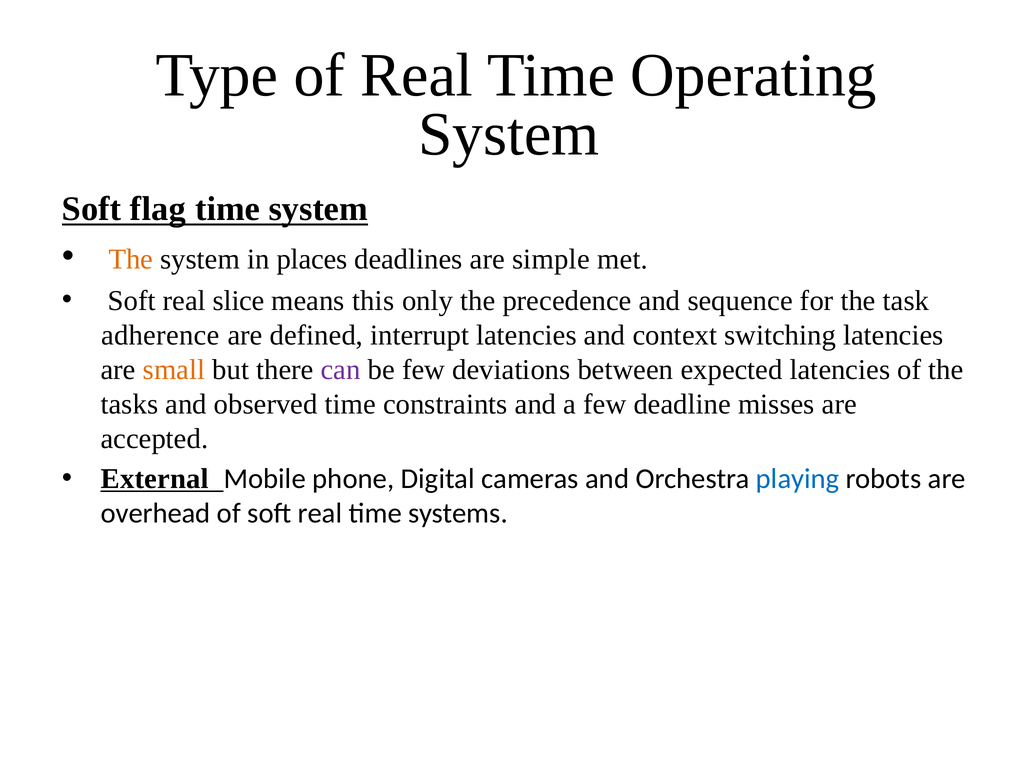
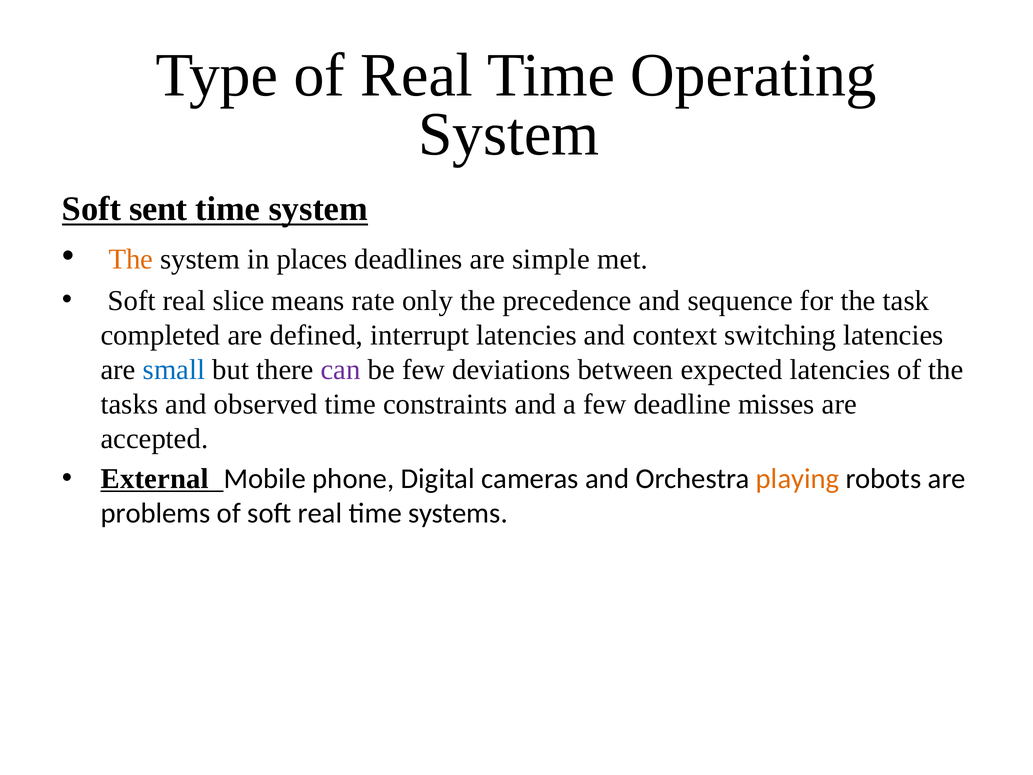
flag: flag -> sent (158, 209)
this: this -> rate (373, 300)
adherence: adherence -> completed (161, 335)
small colour: orange -> blue (174, 369)
playing colour: blue -> orange (798, 479)
overhead: overhead -> problems (156, 513)
